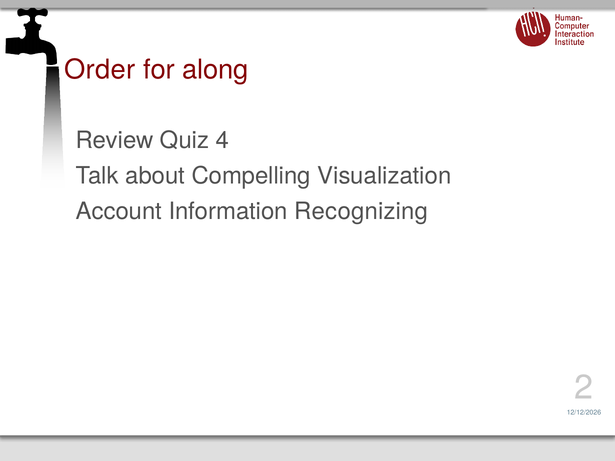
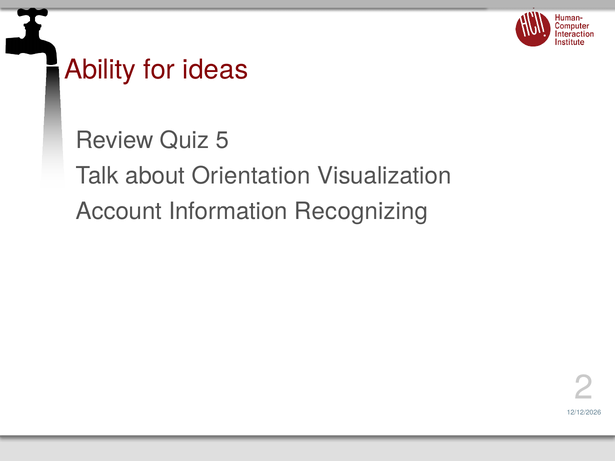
Order: Order -> Ability (100, 70)
along: along -> ideas (215, 70)
4: 4 -> 5 (222, 140)
Compelling: Compelling -> Orientation (251, 176)
